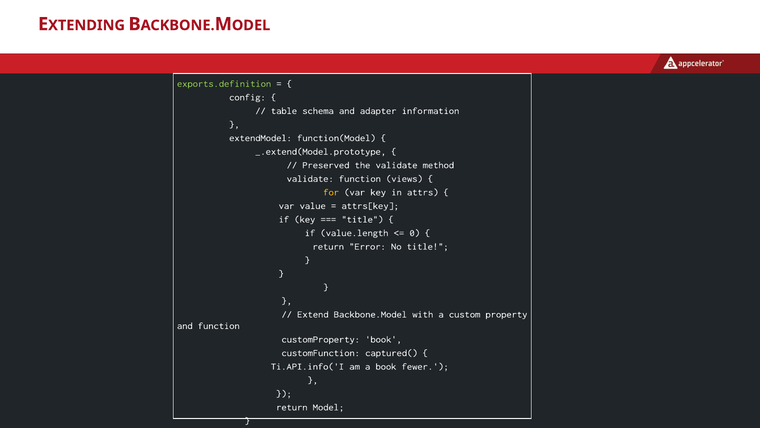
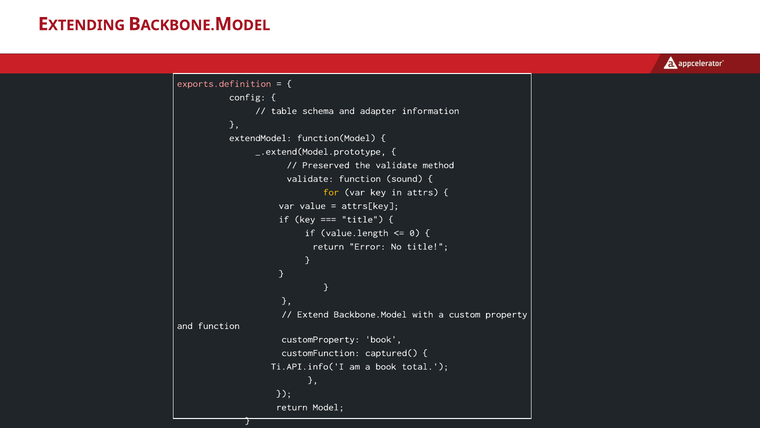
exports.definition colour: light green -> pink (224, 84)
views: views -> sound (404, 178)
fewer: fewer -> total (425, 366)
